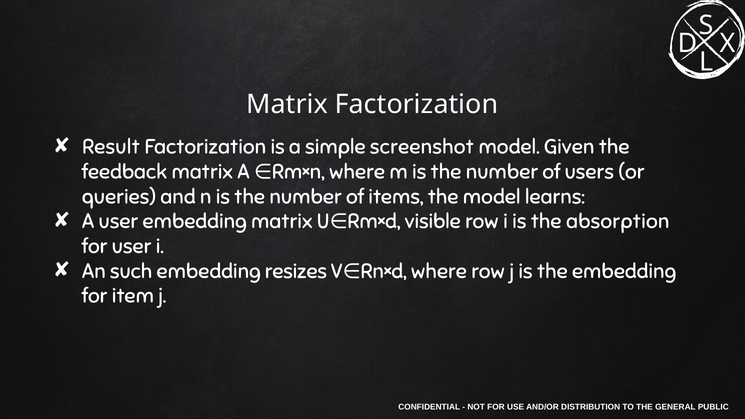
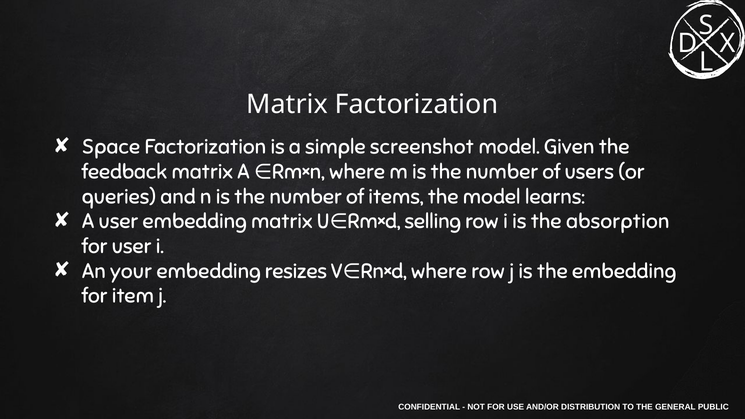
Result: Result -> Space (111, 147)
visible: visible -> selling (433, 222)
such: such -> your (131, 271)
